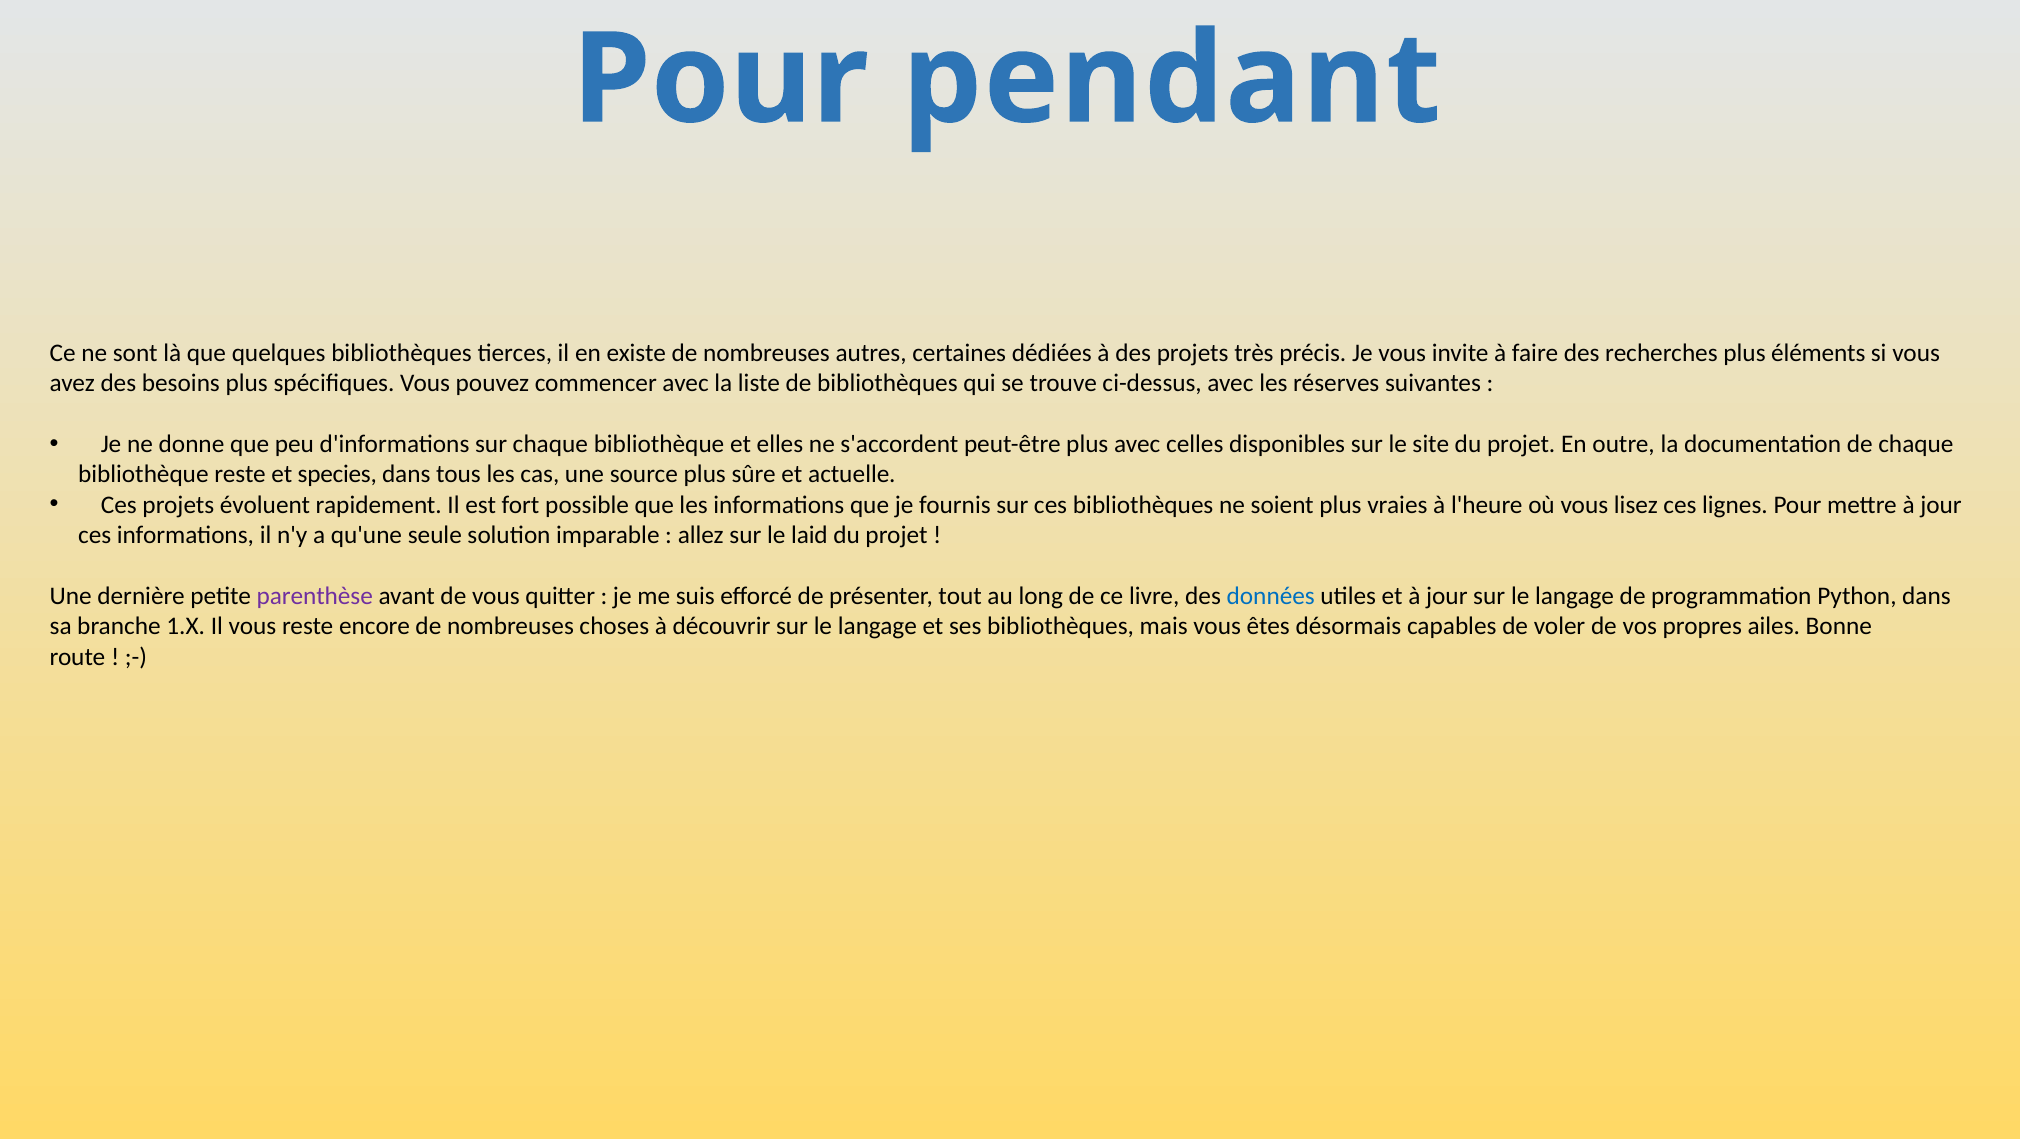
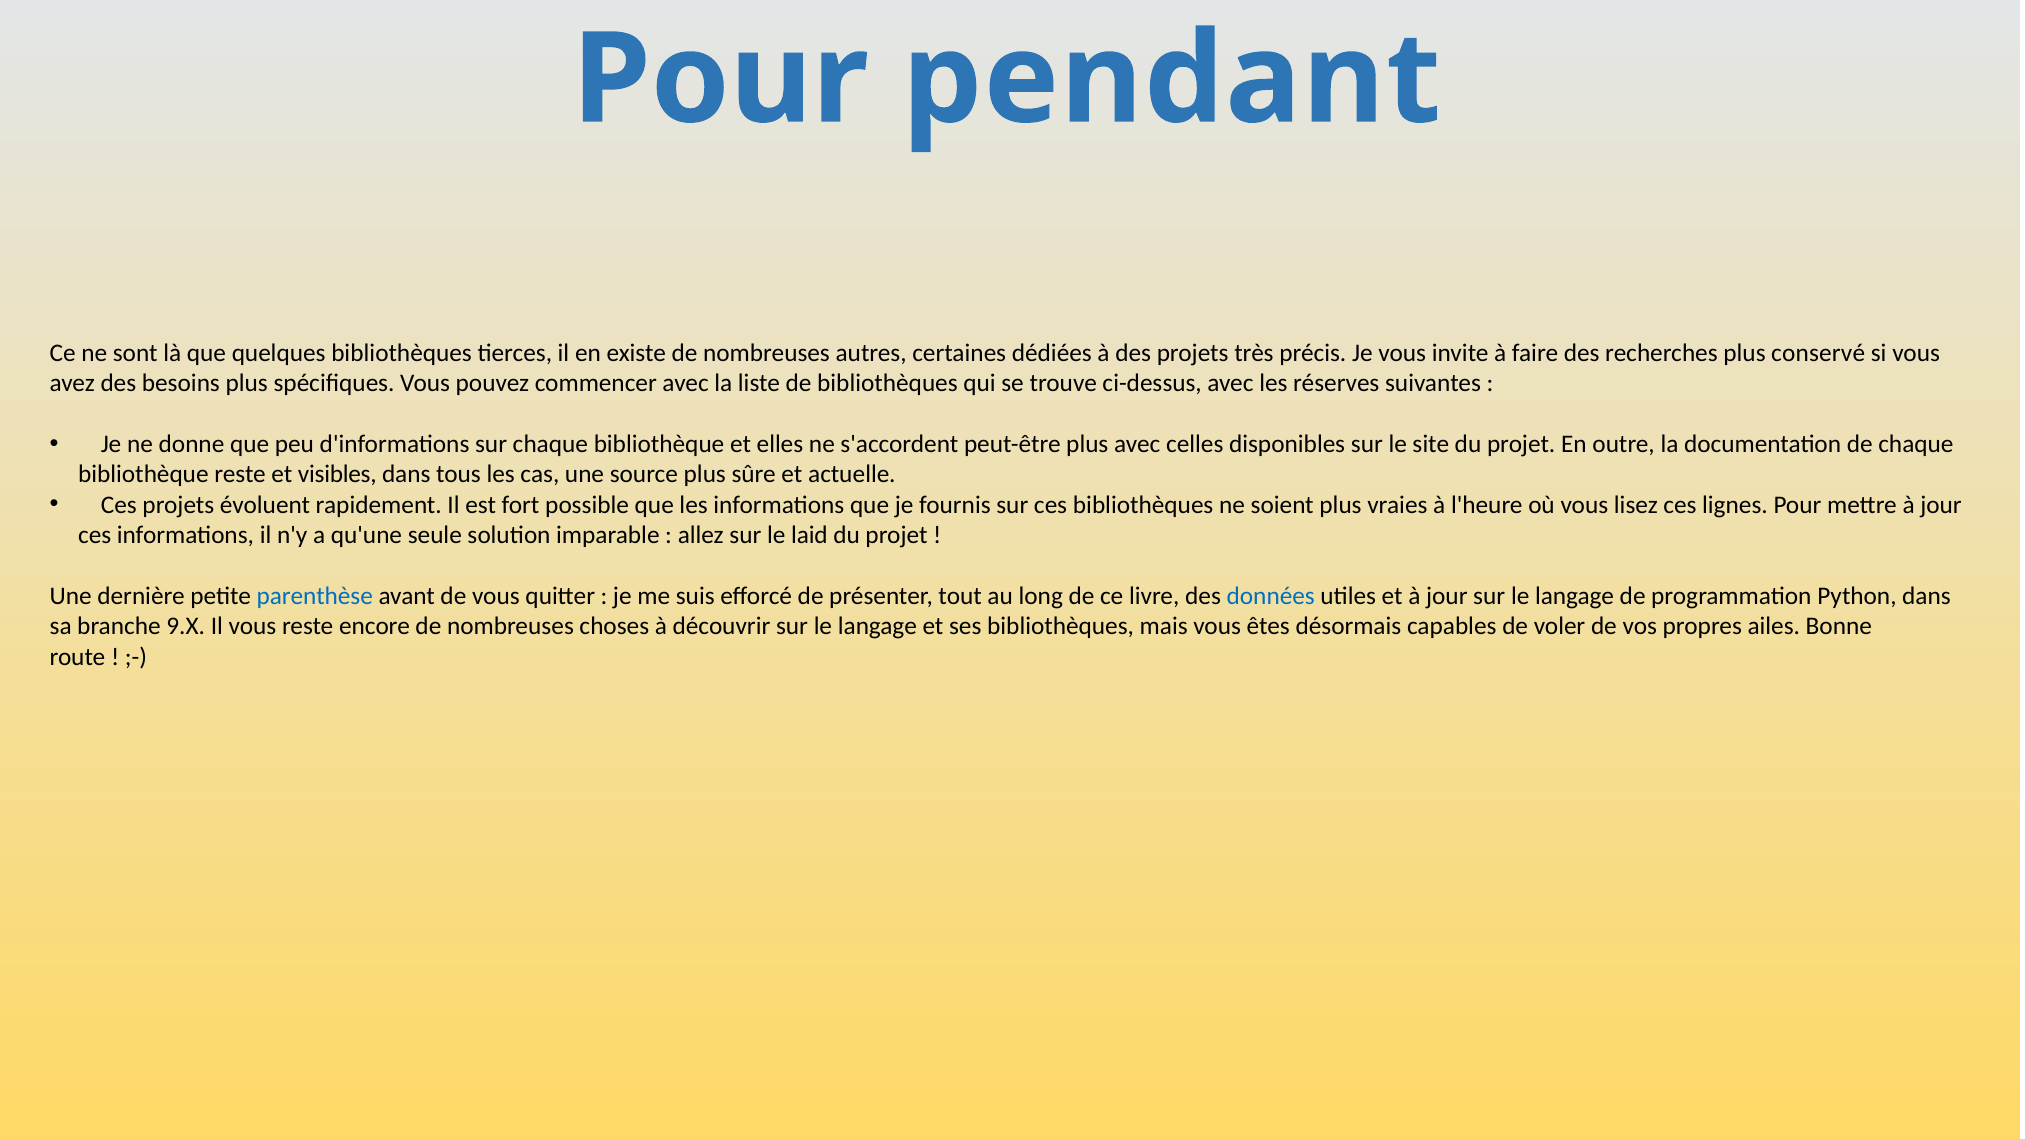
éléments: éléments -> conservé (1818, 353)
species: species -> visibles (337, 475)
parenthèse colour: purple -> blue (315, 596)
1.X: 1.X -> 9.X (186, 626)
